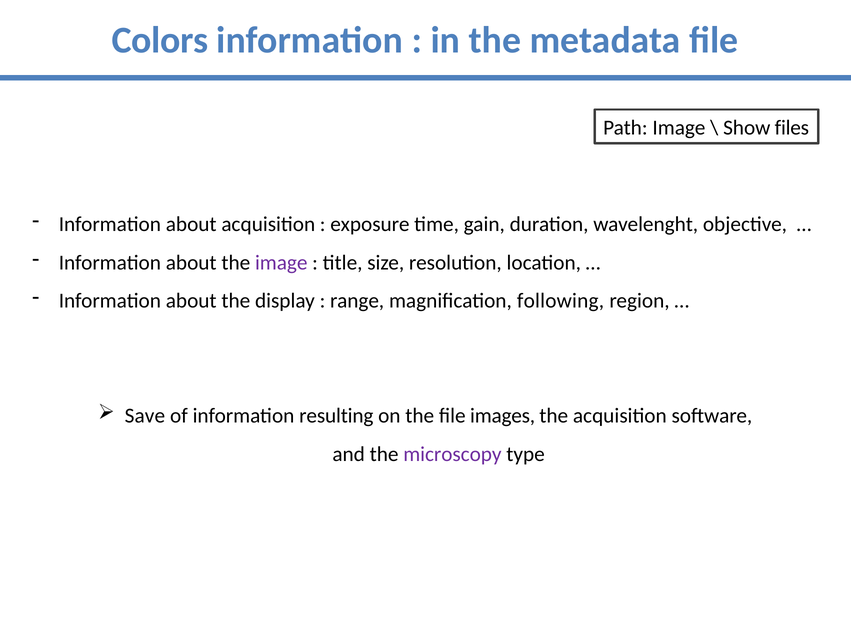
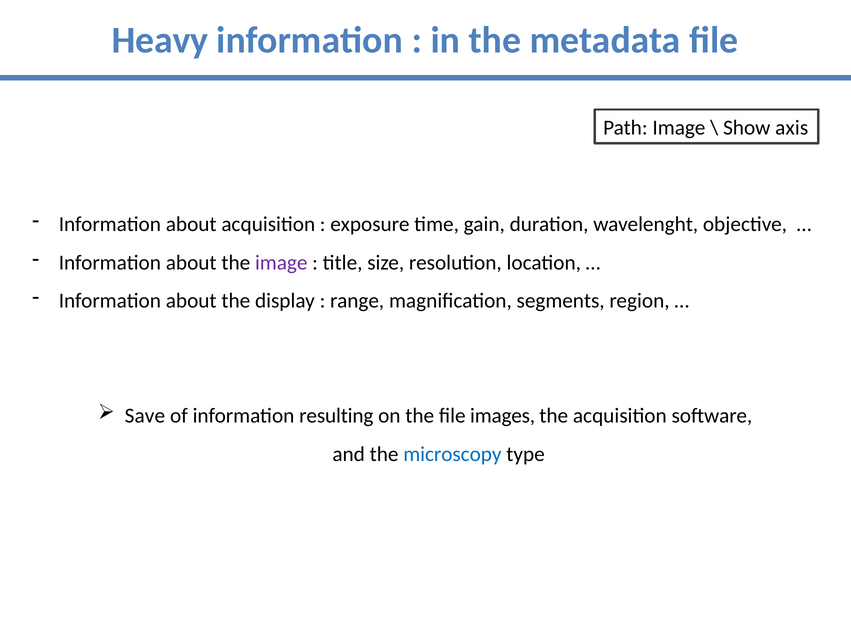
Colors: Colors -> Heavy (160, 40)
files: files -> axis (792, 128)
following: following -> segments (561, 301)
microscopy colour: purple -> blue (452, 454)
